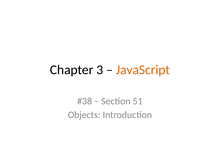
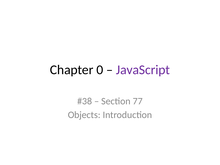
3: 3 -> 0 (100, 70)
JavaScript colour: orange -> purple (143, 70)
51: 51 -> 77 (138, 101)
